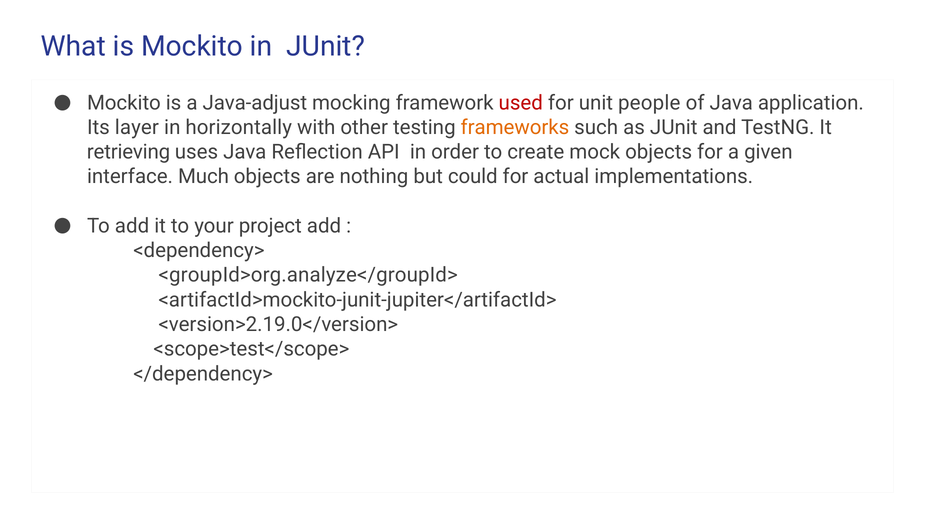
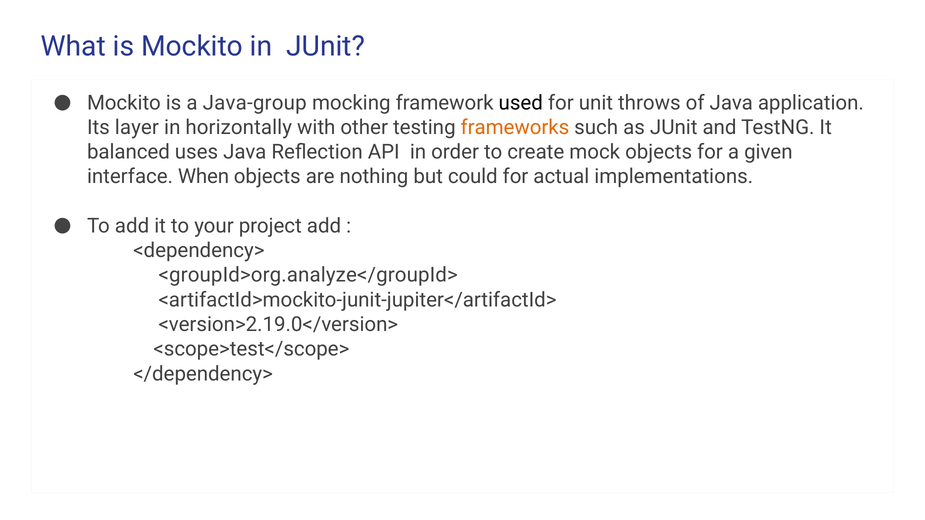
Java-adjust: Java-adjust -> Java-group (255, 103)
used colour: red -> black (521, 103)
people: people -> throws (649, 103)
retrieving: retrieving -> balanced (128, 152)
Much: Much -> When (204, 177)
